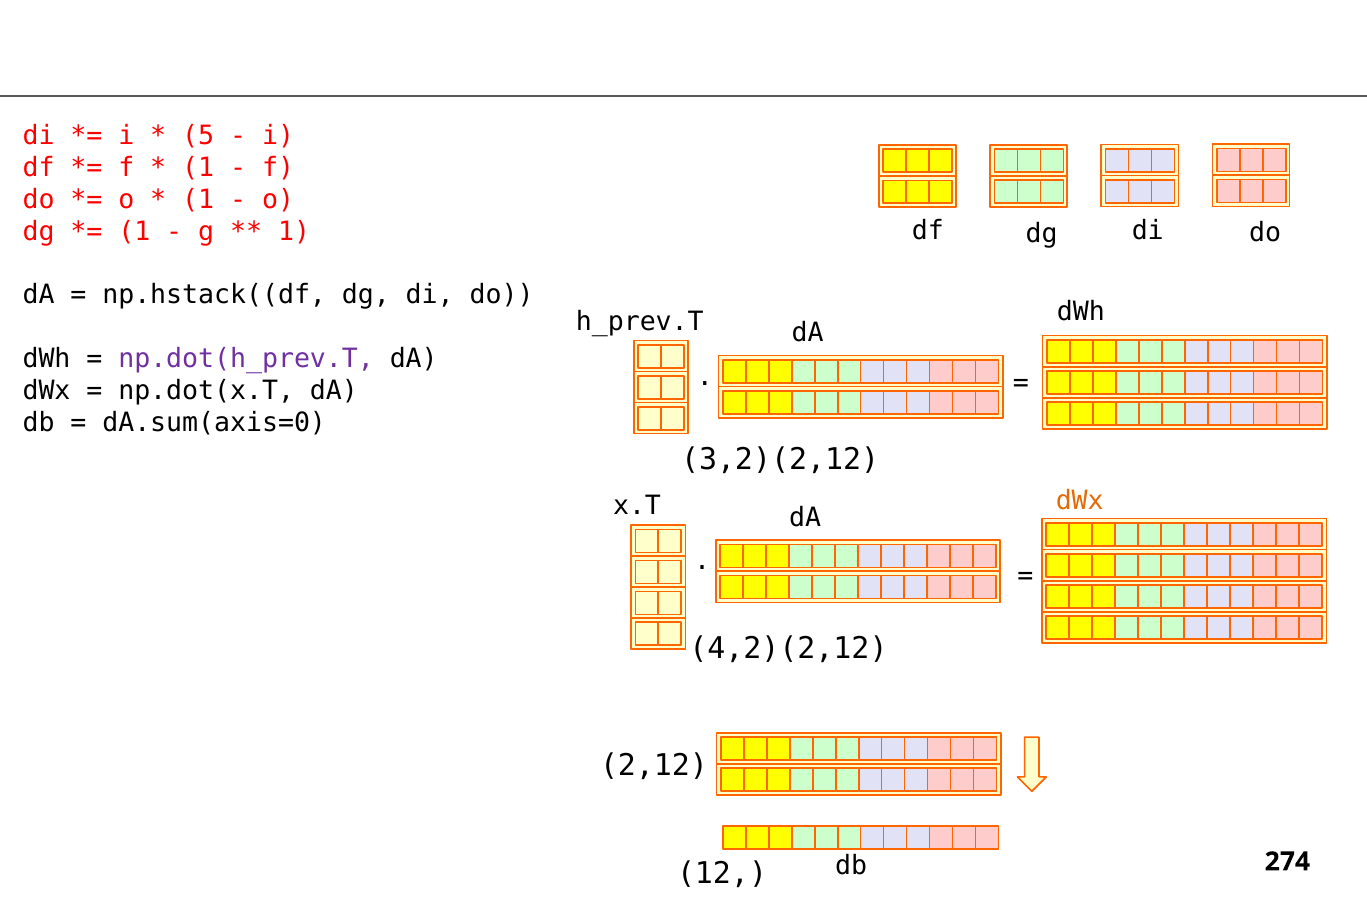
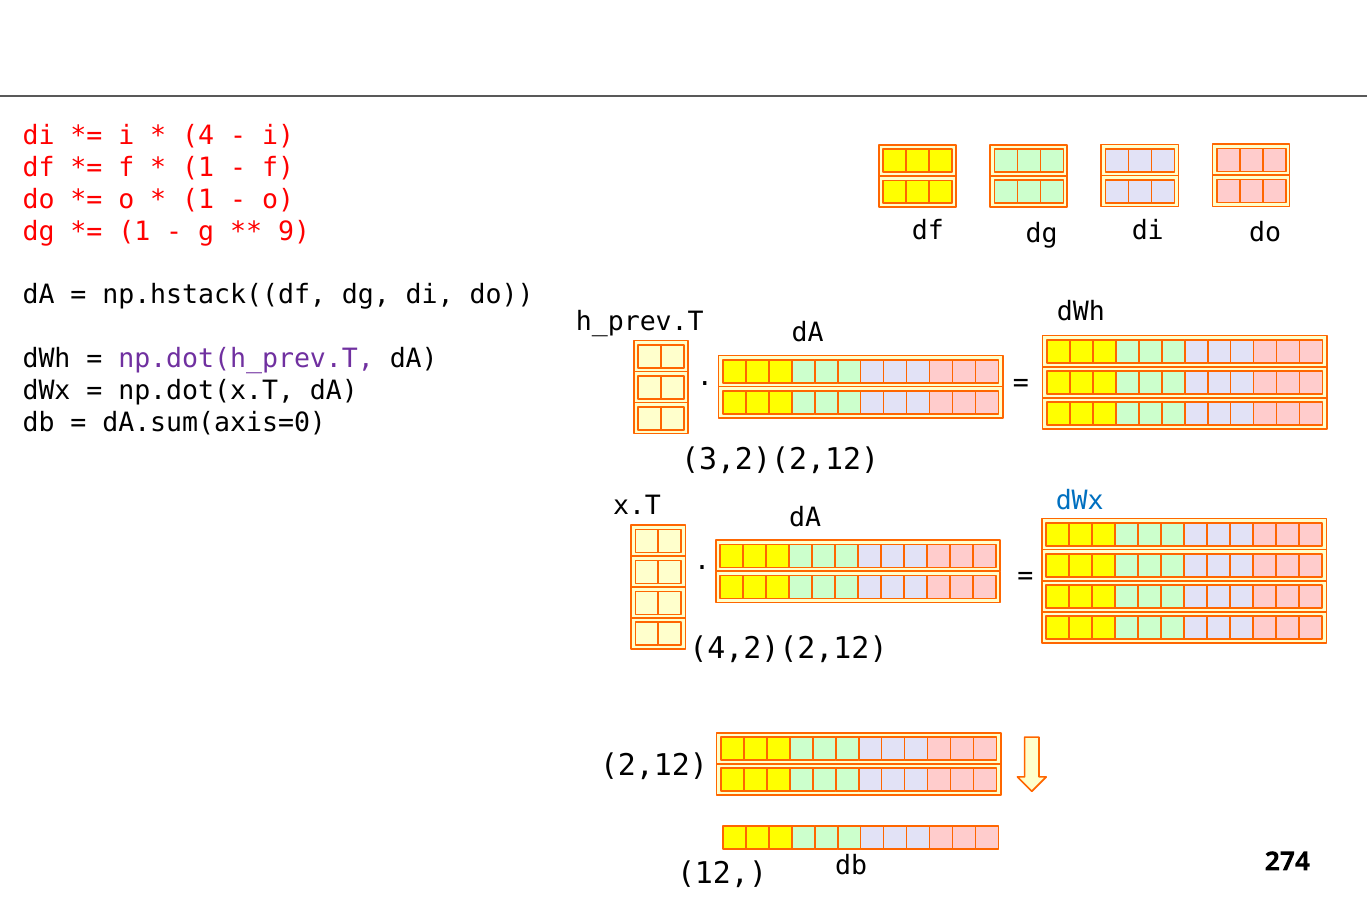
5: 5 -> 4 (198, 136)
1: 1 -> 9 (294, 231)
dWx colour: orange -> blue (1080, 500)
